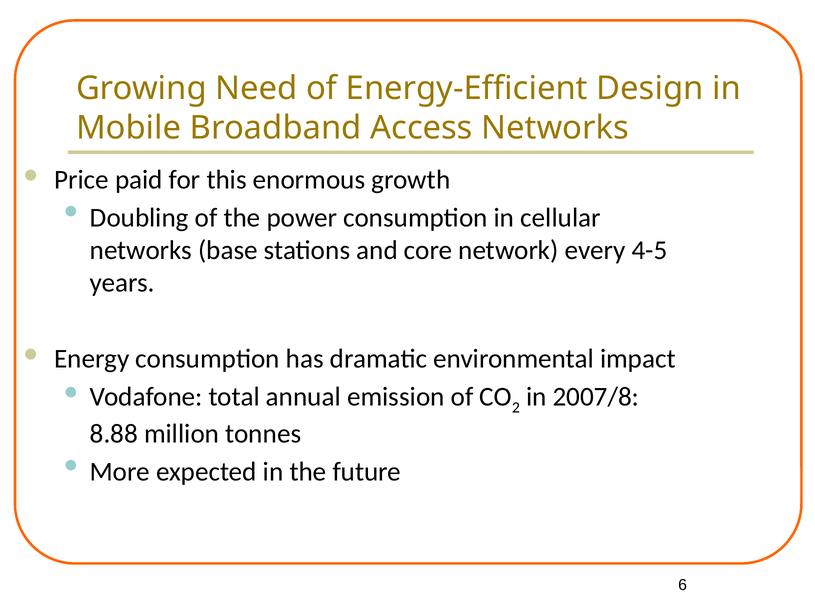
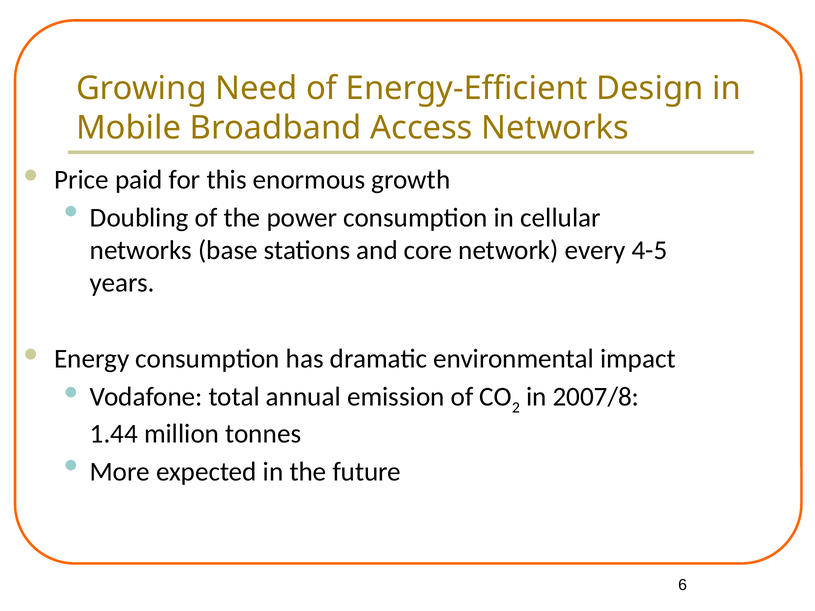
8.88: 8.88 -> 1.44 (114, 434)
